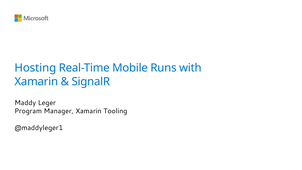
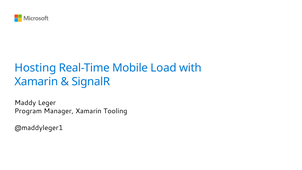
Runs: Runs -> Load (163, 68)
